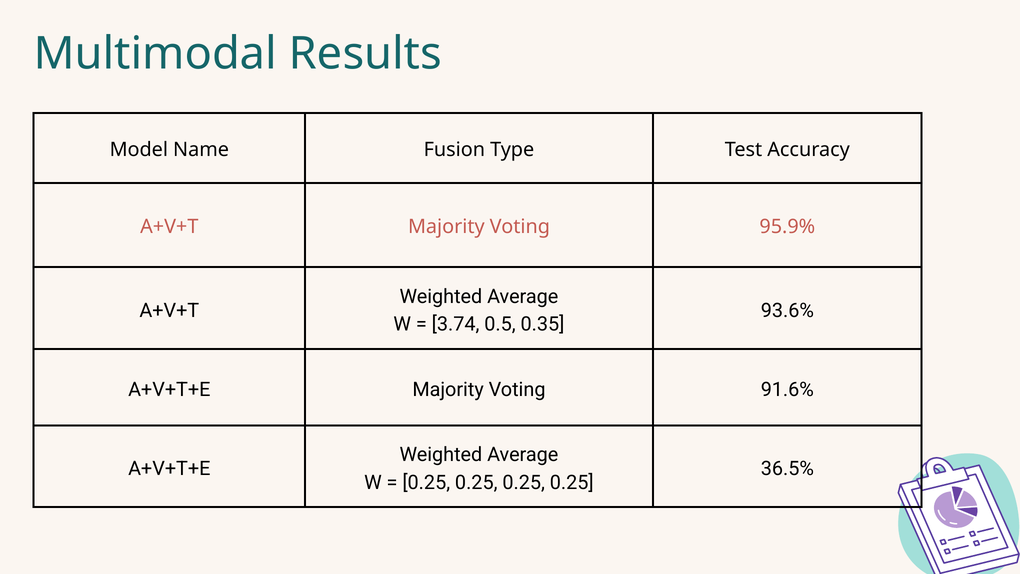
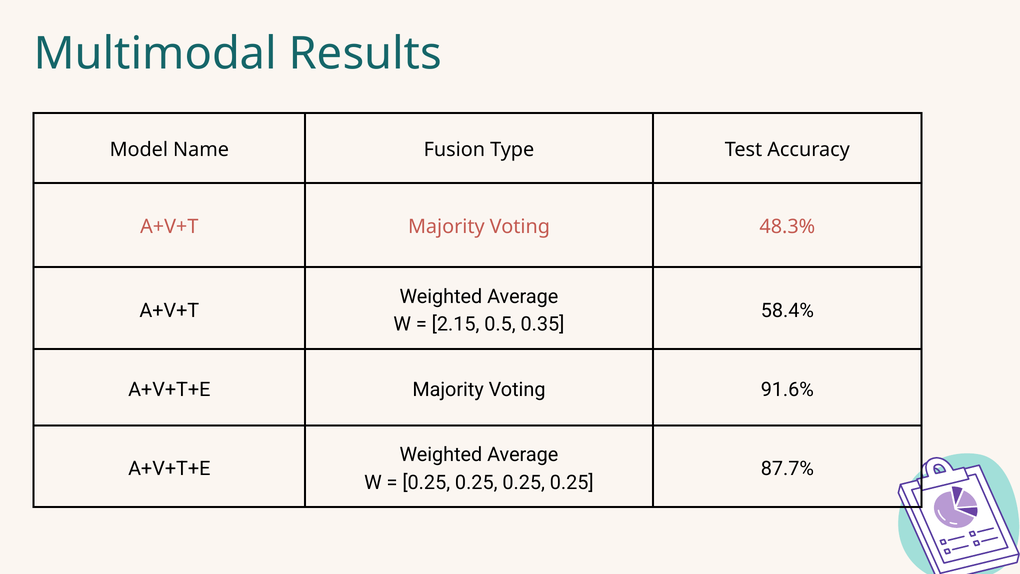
95.9%: 95.9% -> 48.3% (787, 227)
93.6%: 93.6% -> 58.4% (787, 310)
3.74: 3.74 -> 2.15 (456, 324)
36.5%: 36.5% -> 87.7% (787, 469)
